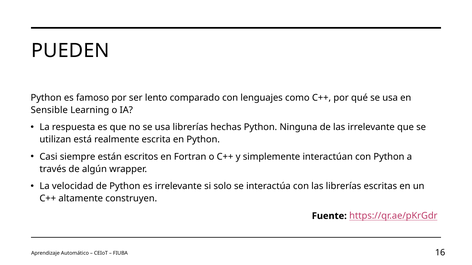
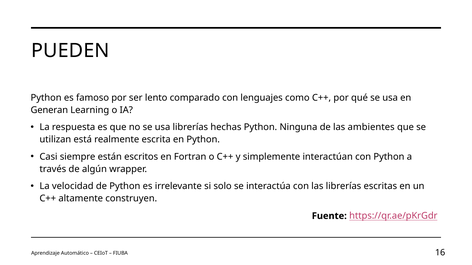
Sensible: Sensible -> Generan (49, 110)
las irrelevante: irrelevante -> ambientes (371, 127)
